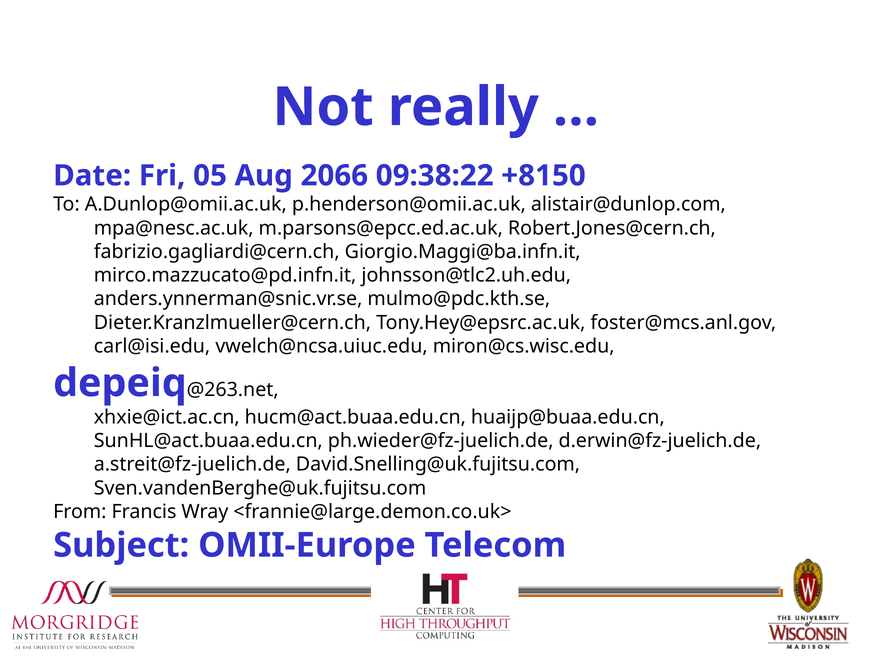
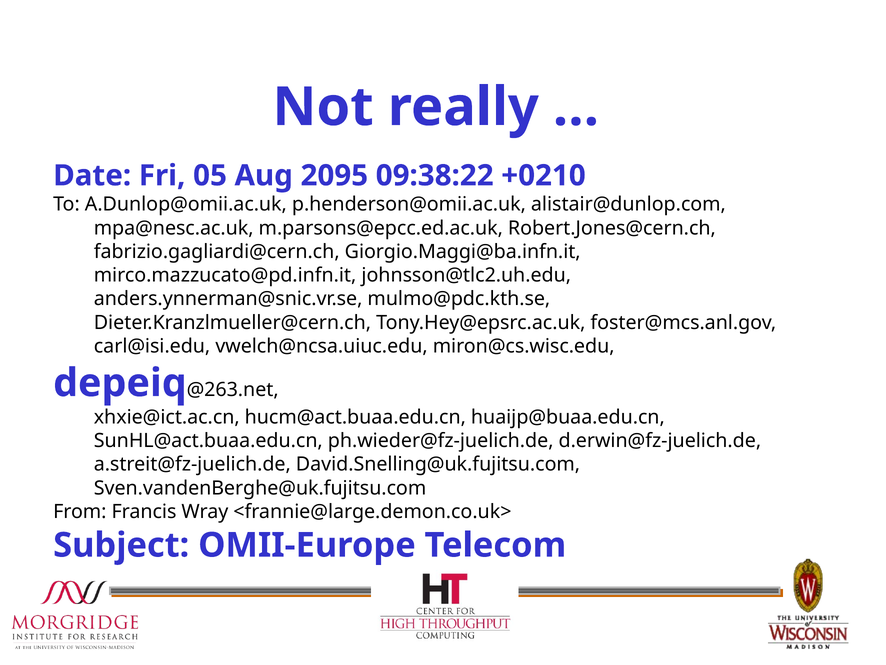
2066: 2066 -> 2095 (334, 175)
+8150: +8150 -> +0210 (543, 175)
